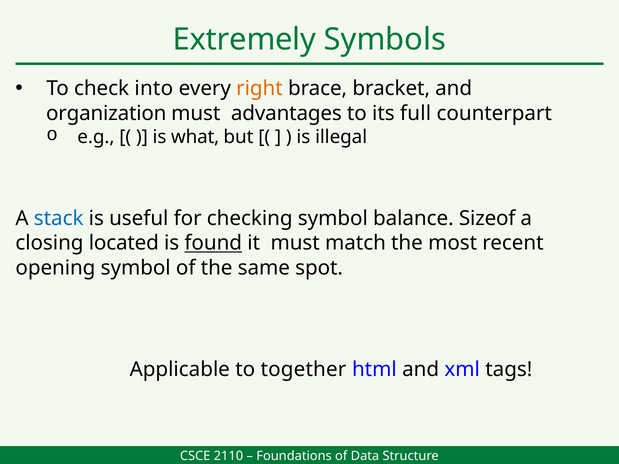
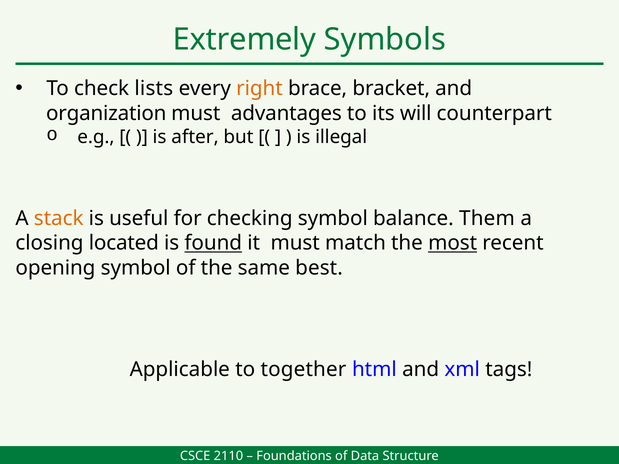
into: into -> lists (154, 89)
full: full -> will (416, 113)
what: what -> after (195, 137)
stack colour: blue -> orange (59, 219)
Sizeof: Sizeof -> Them (487, 219)
most underline: none -> present (453, 243)
spot: spot -> best (319, 268)
